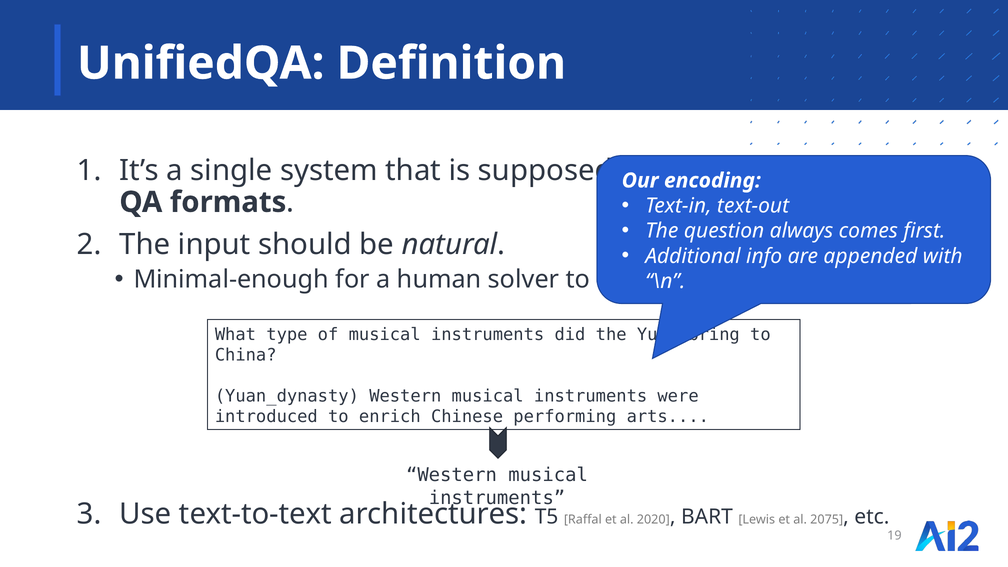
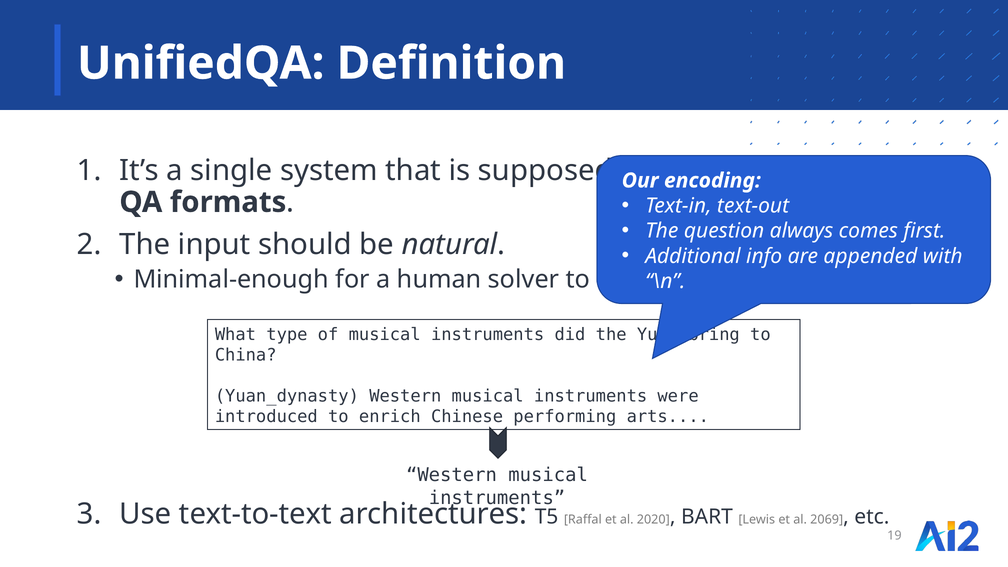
2075: 2075 -> 2069 (827, 519)
